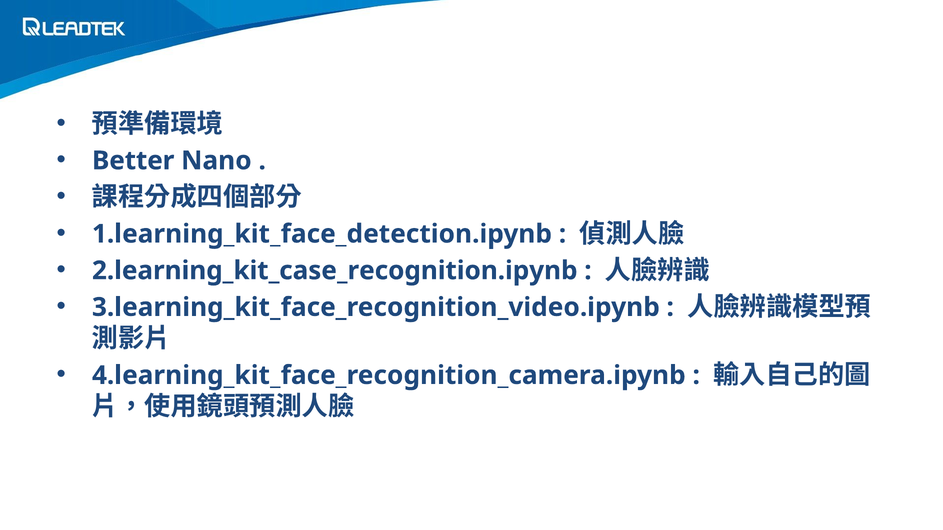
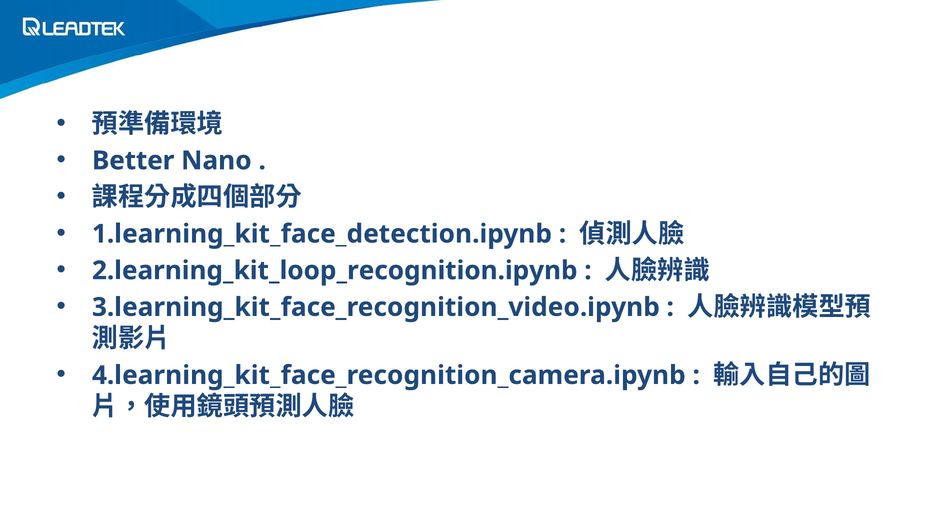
2.learning_kit_case_recognition.ipynb: 2.learning_kit_case_recognition.ipynb -> 2.learning_kit_loop_recognition.ipynb (335, 271)
